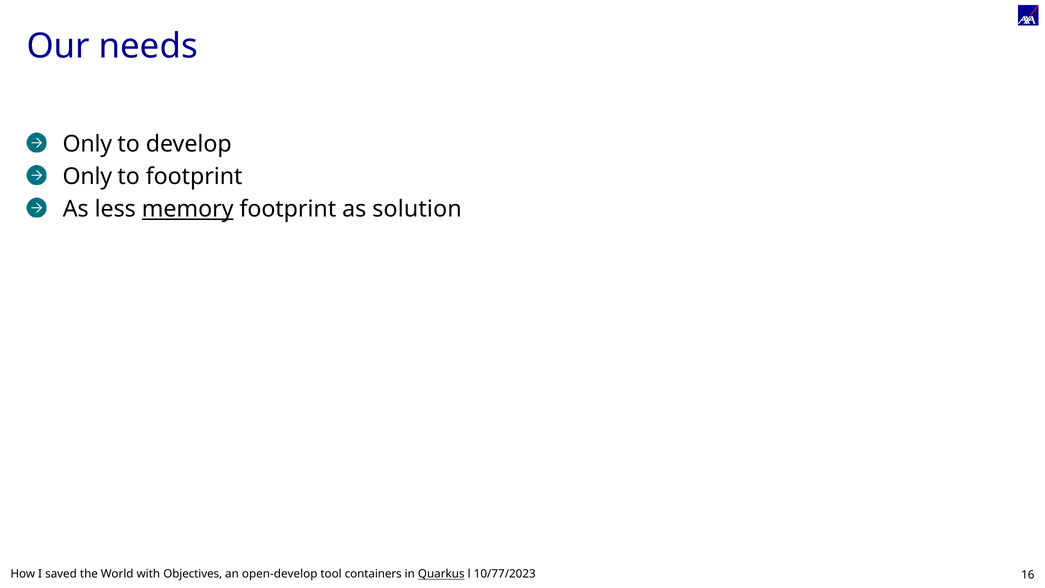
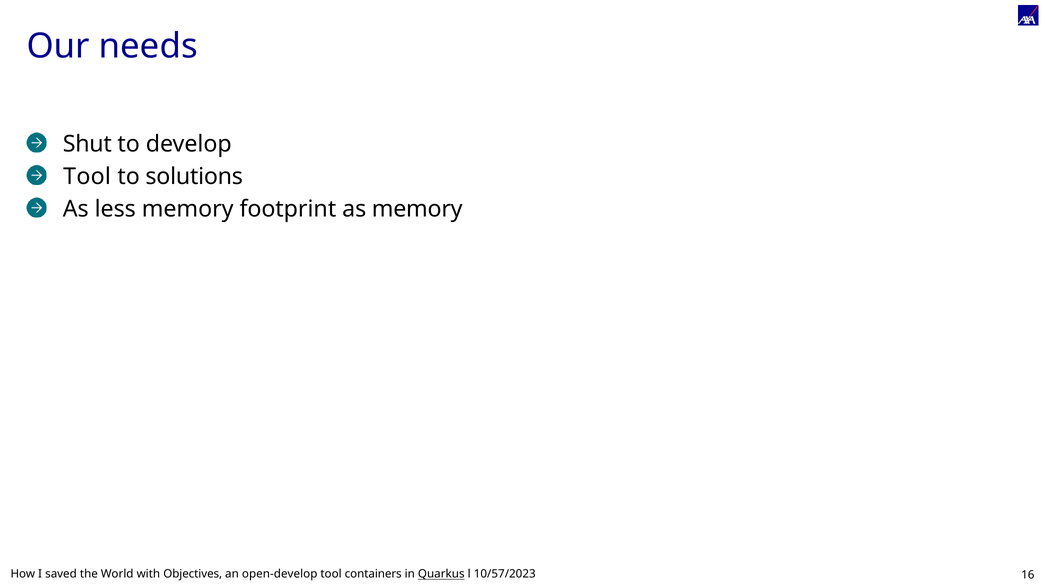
Only: Only -> Shut (87, 144)
Only: Only -> Tool (87, 177)
to footprint: footprint -> solutions (194, 177)
memory underline: present -> none (188, 209)
as solution: solution -> memory (417, 209)
10/77/2023: 10/77/2023 -> 10/57/2023 (505, 574)
